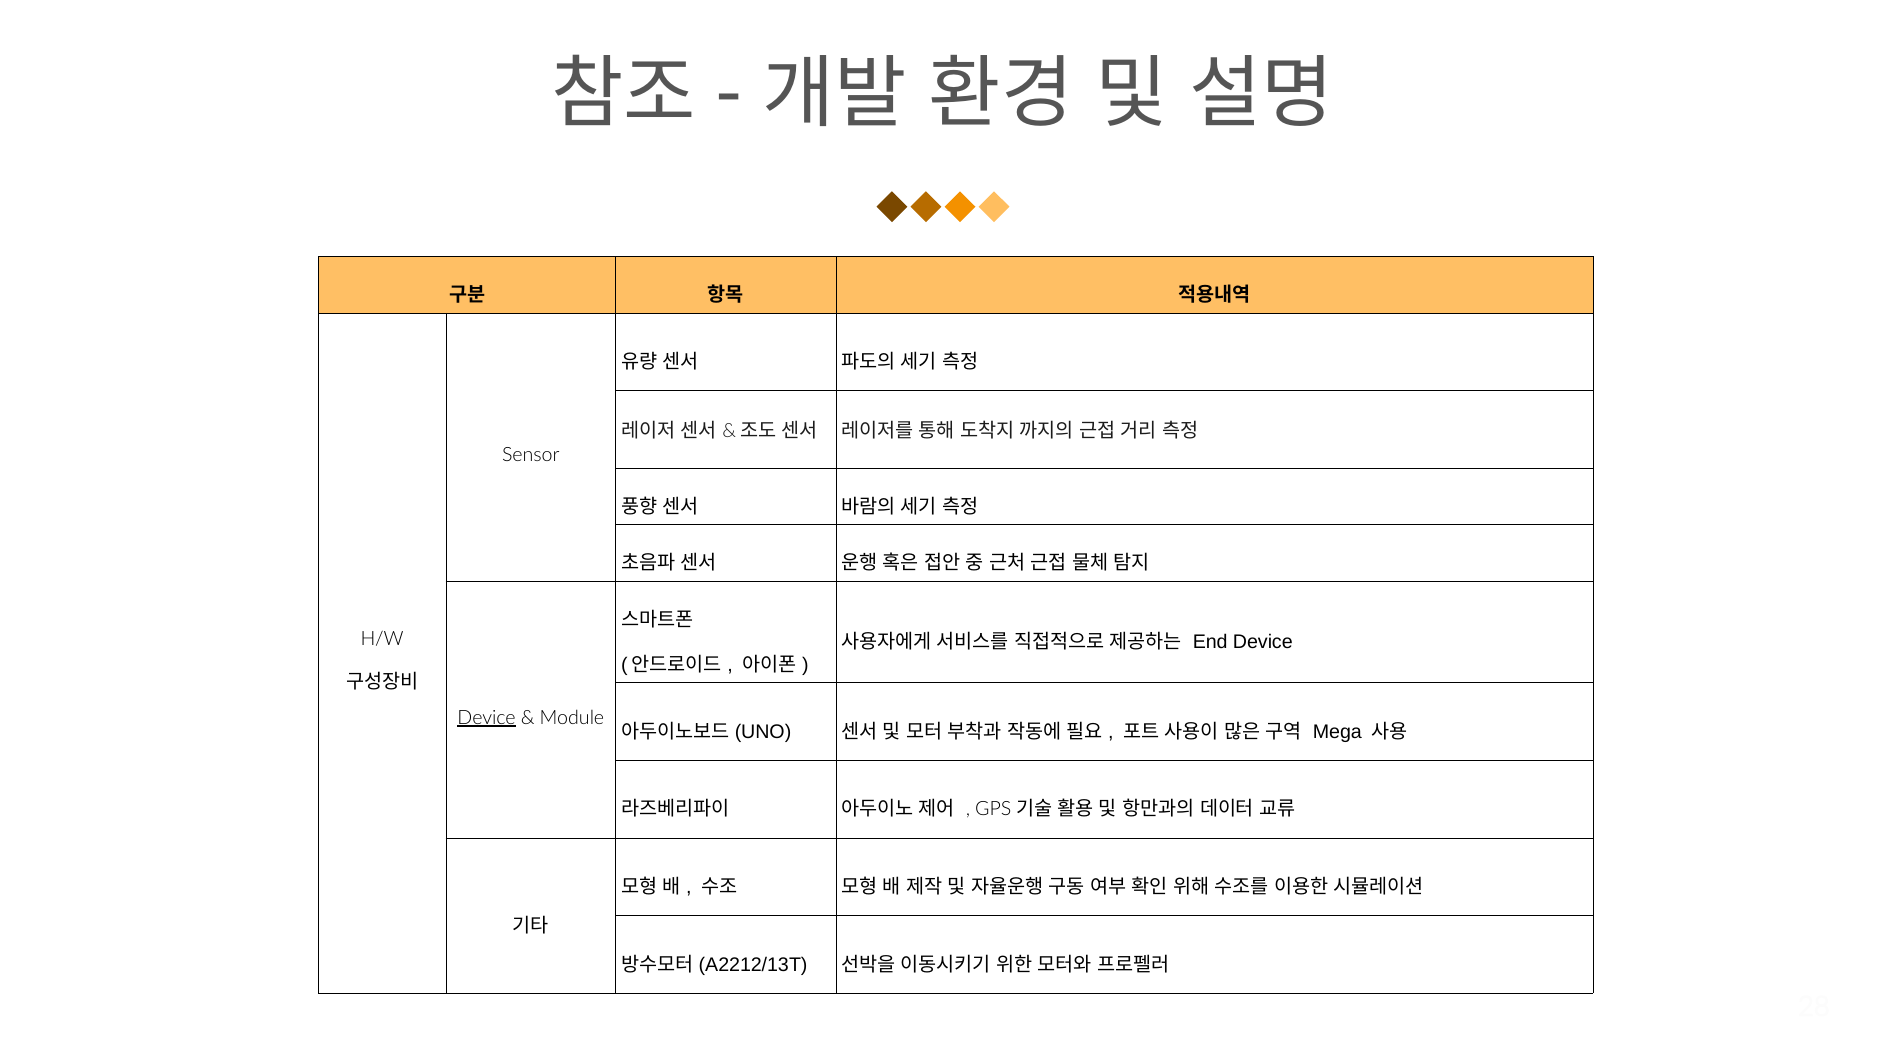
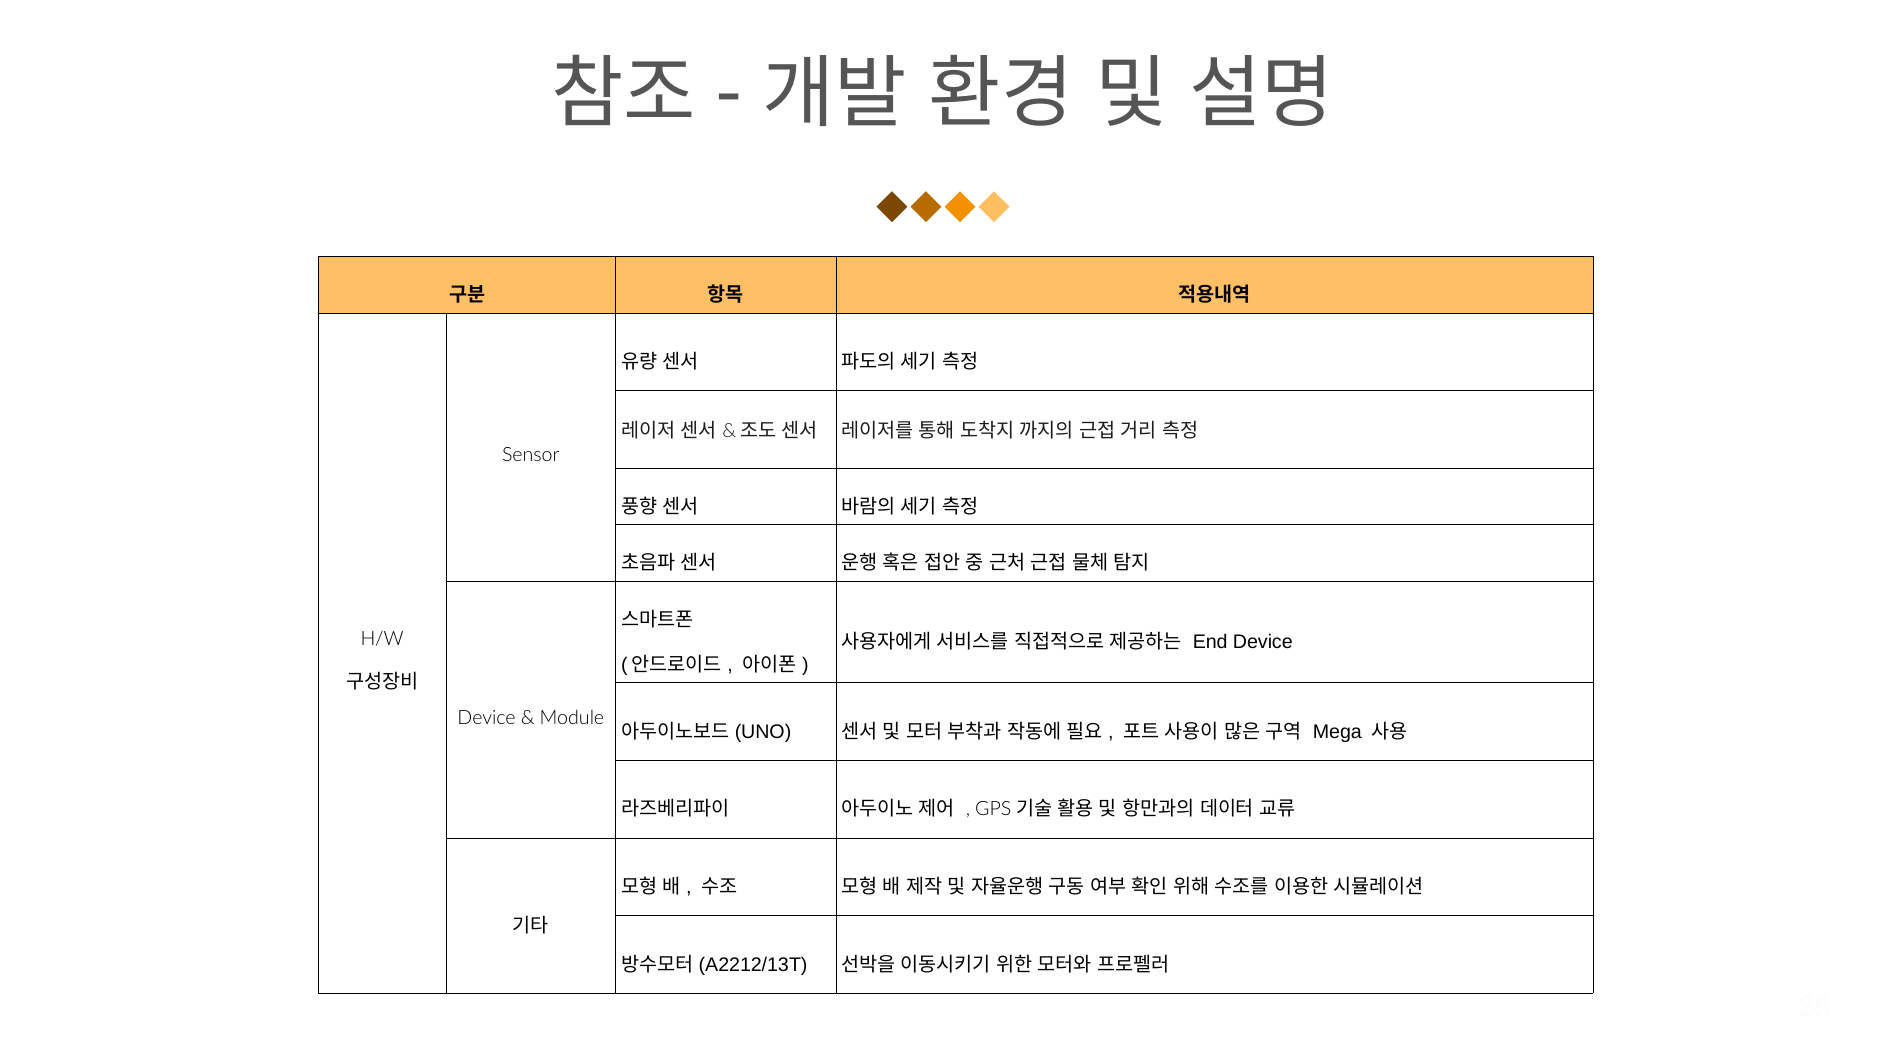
Device underline: present -> none (487, 717)
